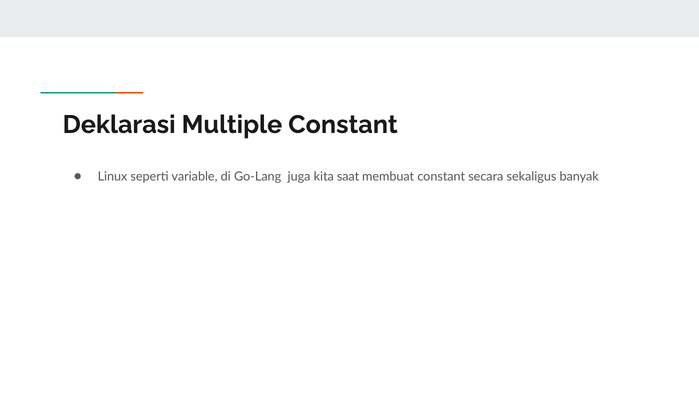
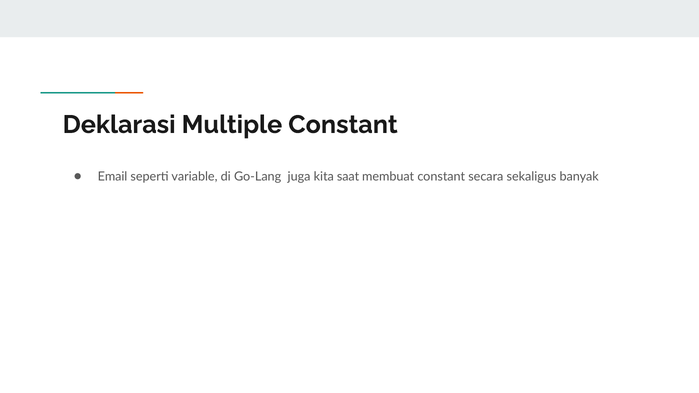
Linux: Linux -> Email (113, 177)
